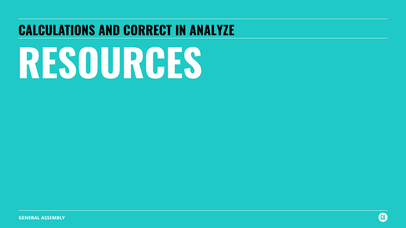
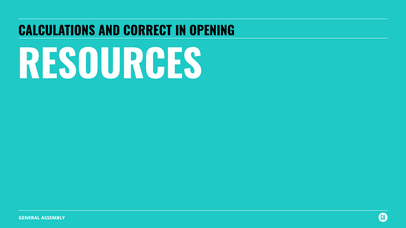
ANALYZE: ANALYZE -> OPENING (212, 31)
